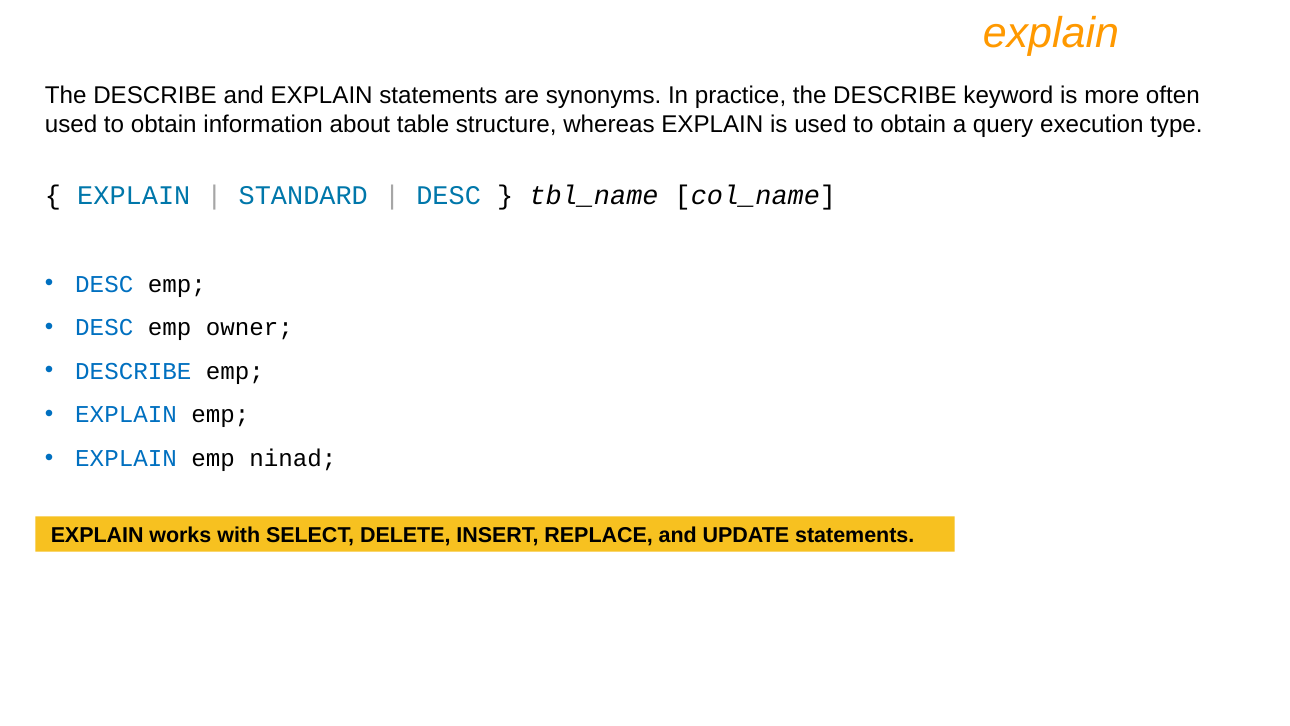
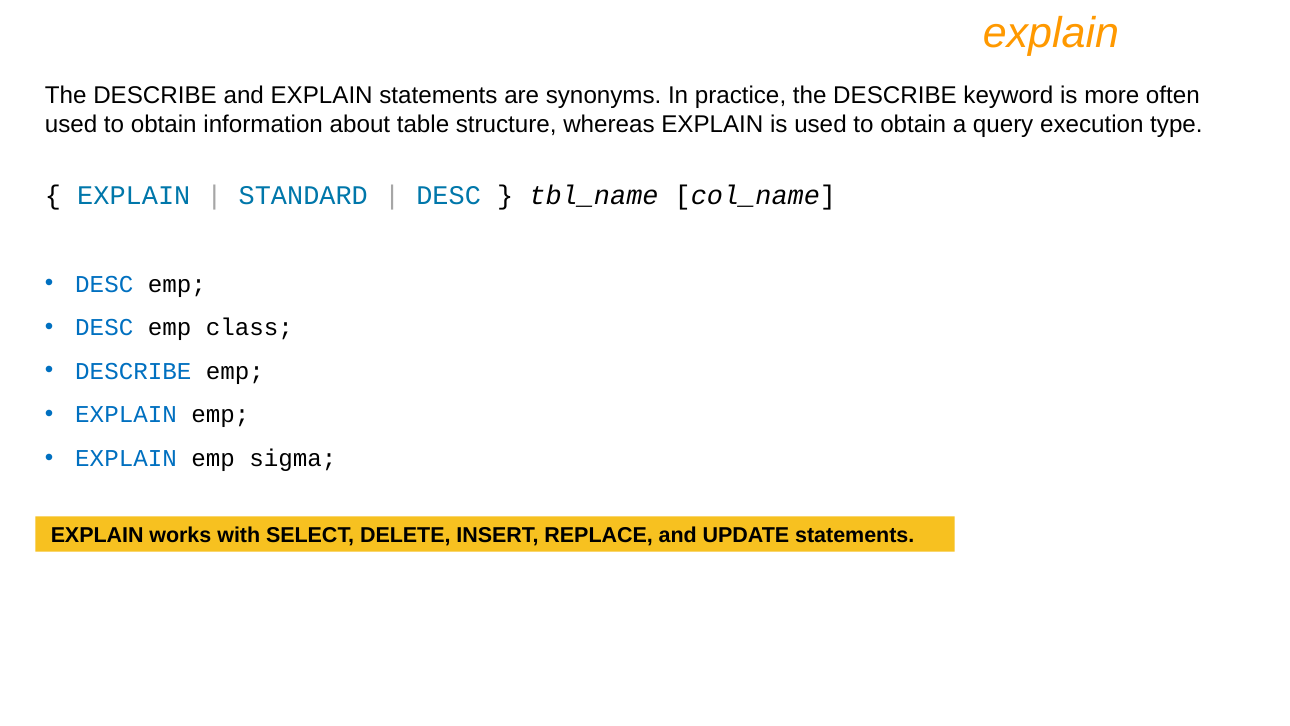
owner: owner -> class (249, 328)
ninad: ninad -> sigma (293, 458)
